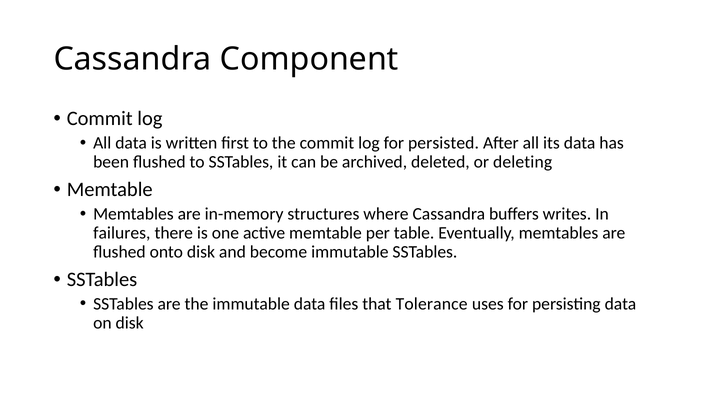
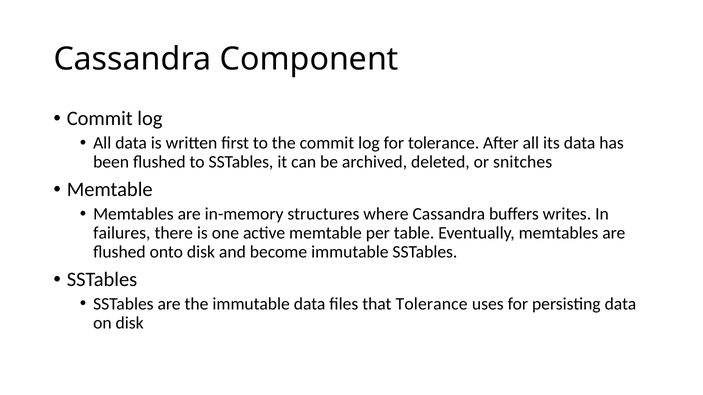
for persisted: persisted -> tolerance (444, 143)
deleting: deleting -> snitches (523, 162)
